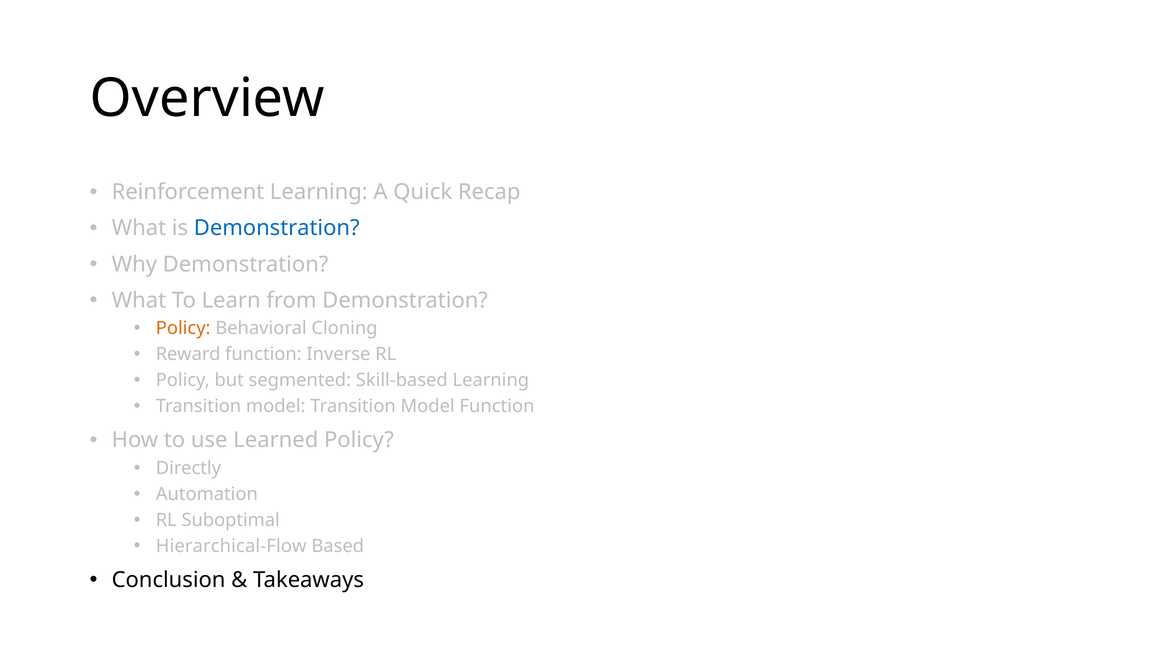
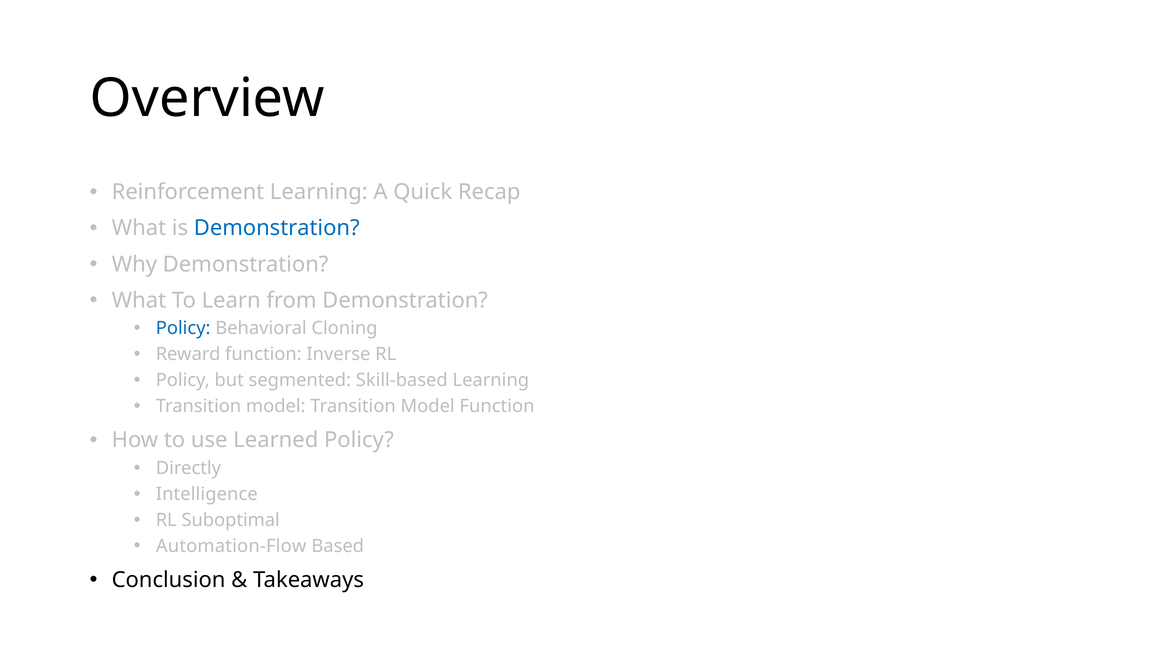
Policy colour: orange -> blue (183, 328)
Automation: Automation -> Intelligence (207, 494)
Hierarchical-Flow: Hierarchical-Flow -> Automation-Flow (231, 546)
